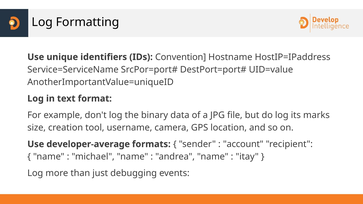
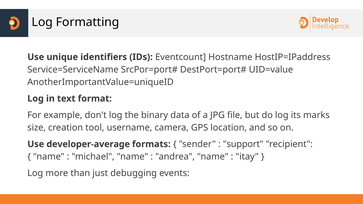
Convention: Convention -> Eventcount (181, 57)
account: account -> support (243, 144)
